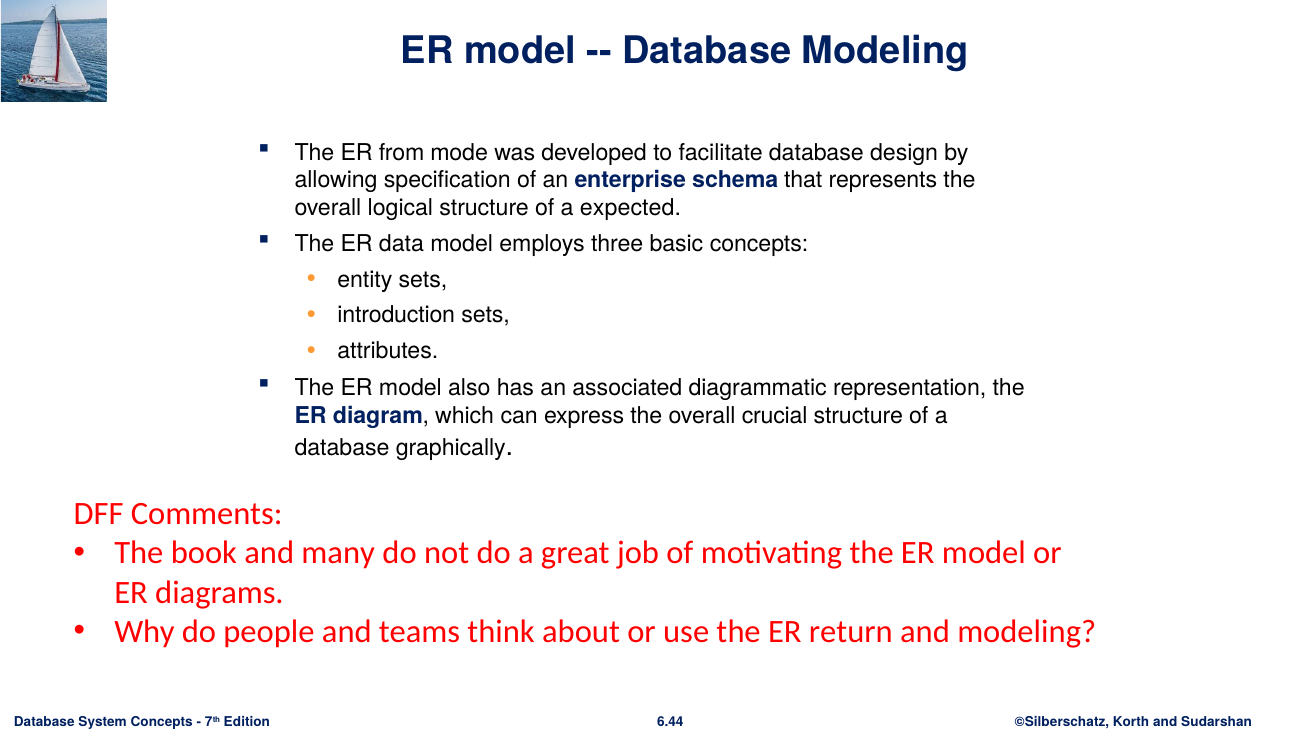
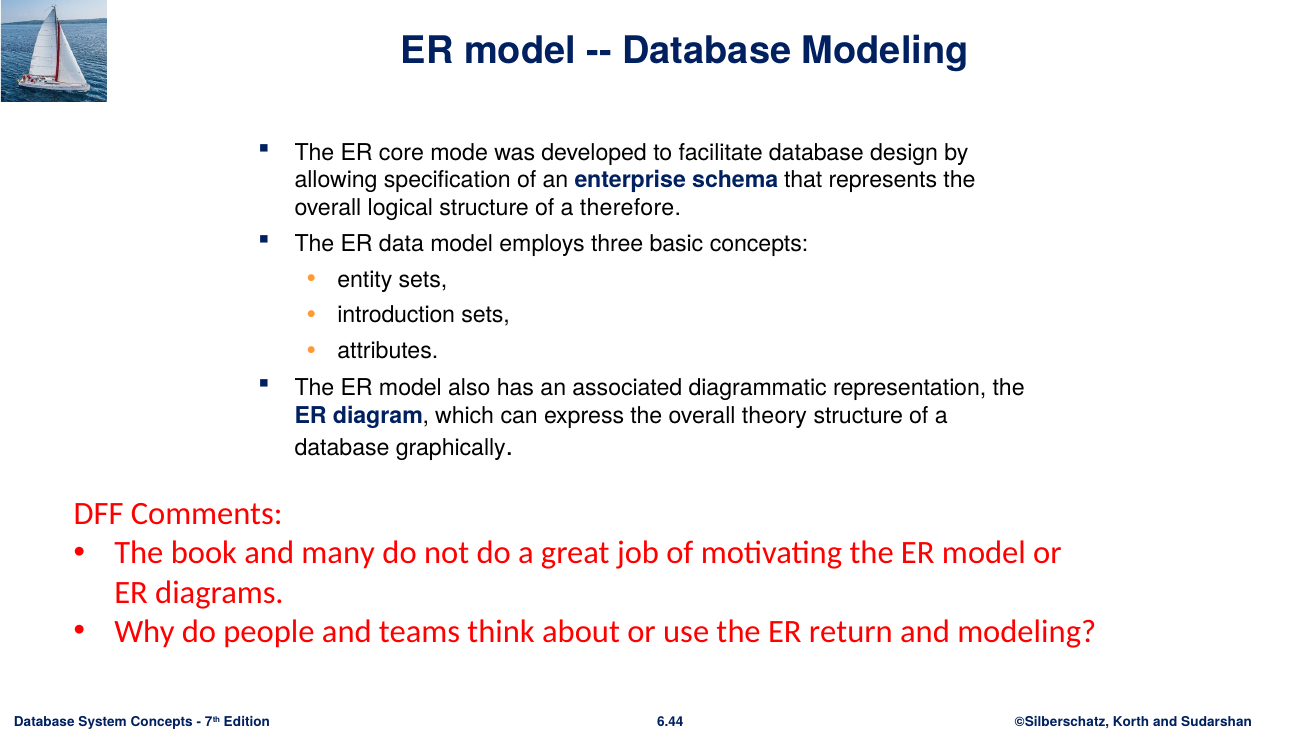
from: from -> core (402, 153)
expected: expected -> therefore (630, 208)
crucial: crucial -> theory (774, 416)
